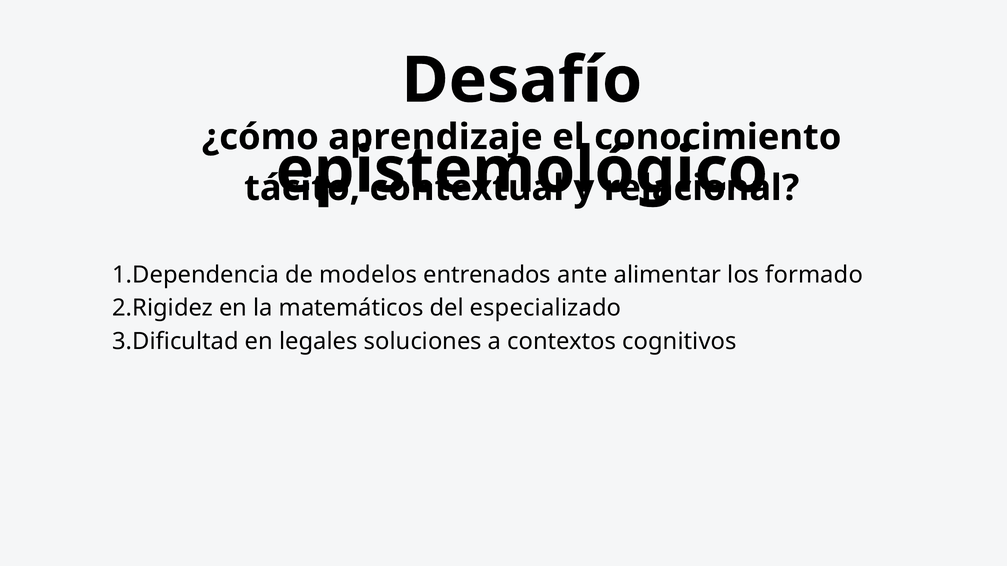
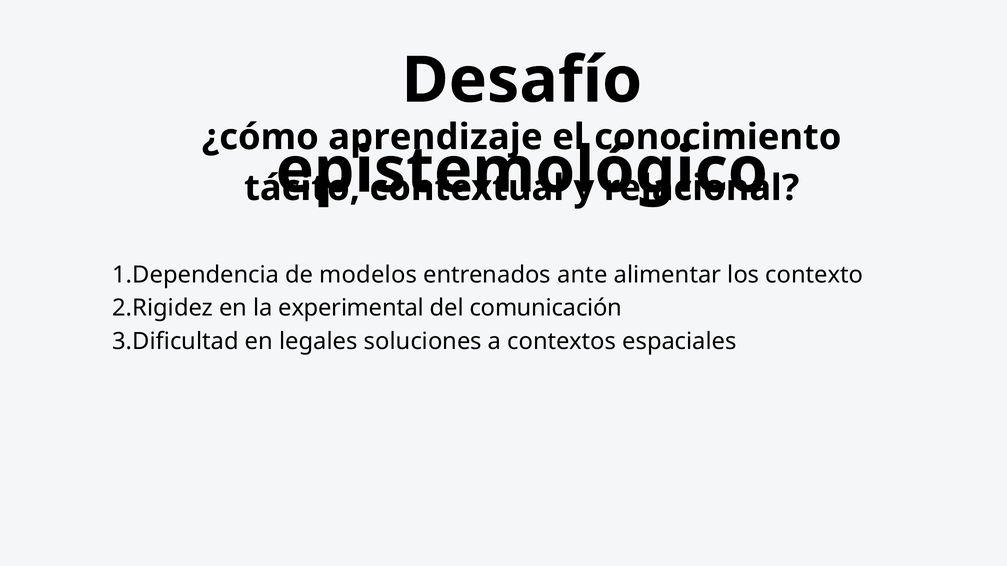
formado: formado -> contexto (814, 275)
matemáticos: matemáticos -> experimental (351, 308)
especializado: especializado -> comunicación (546, 308)
cognitivos: cognitivos -> espaciales (679, 342)
